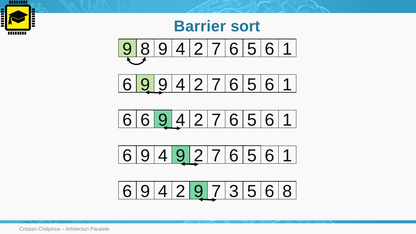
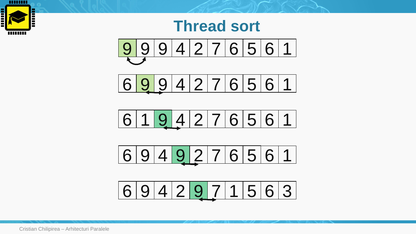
Barrier: Barrier -> Thread (200, 26)
8: 8 -> 9 (145, 49)
6: 6 -> 1 (145, 120)
3: 3 -> 1 (234, 191)
6 8: 8 -> 3 (287, 191)
